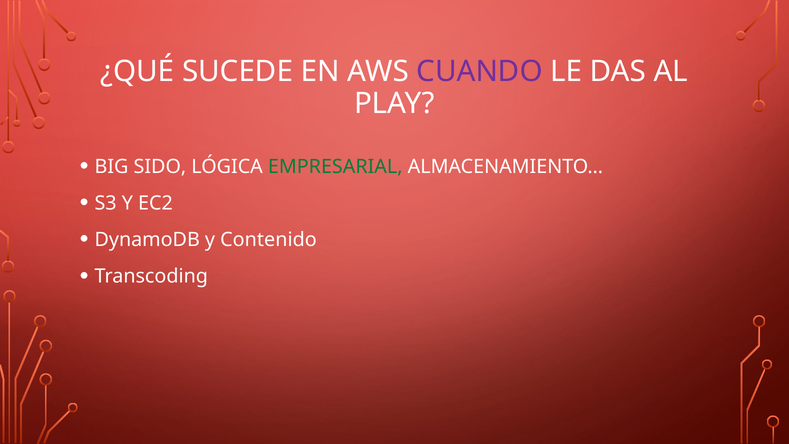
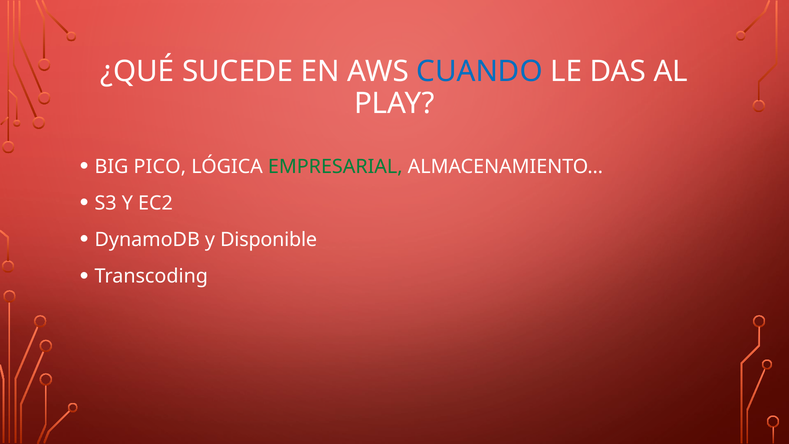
CUANDO colour: purple -> blue (480, 72)
SIDO: SIDO -> PICO (160, 166)
Contenido: Contenido -> Disponible (269, 240)
